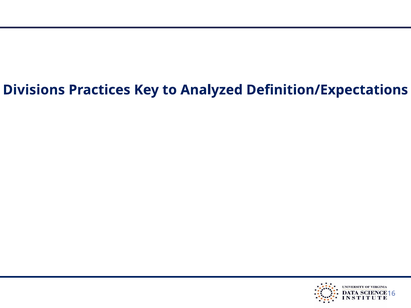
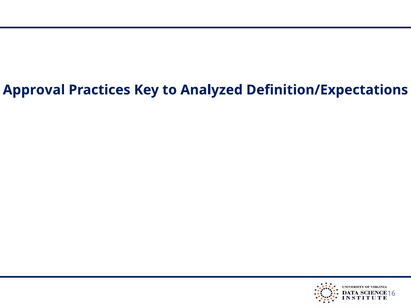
Divisions: Divisions -> Approval (34, 90)
